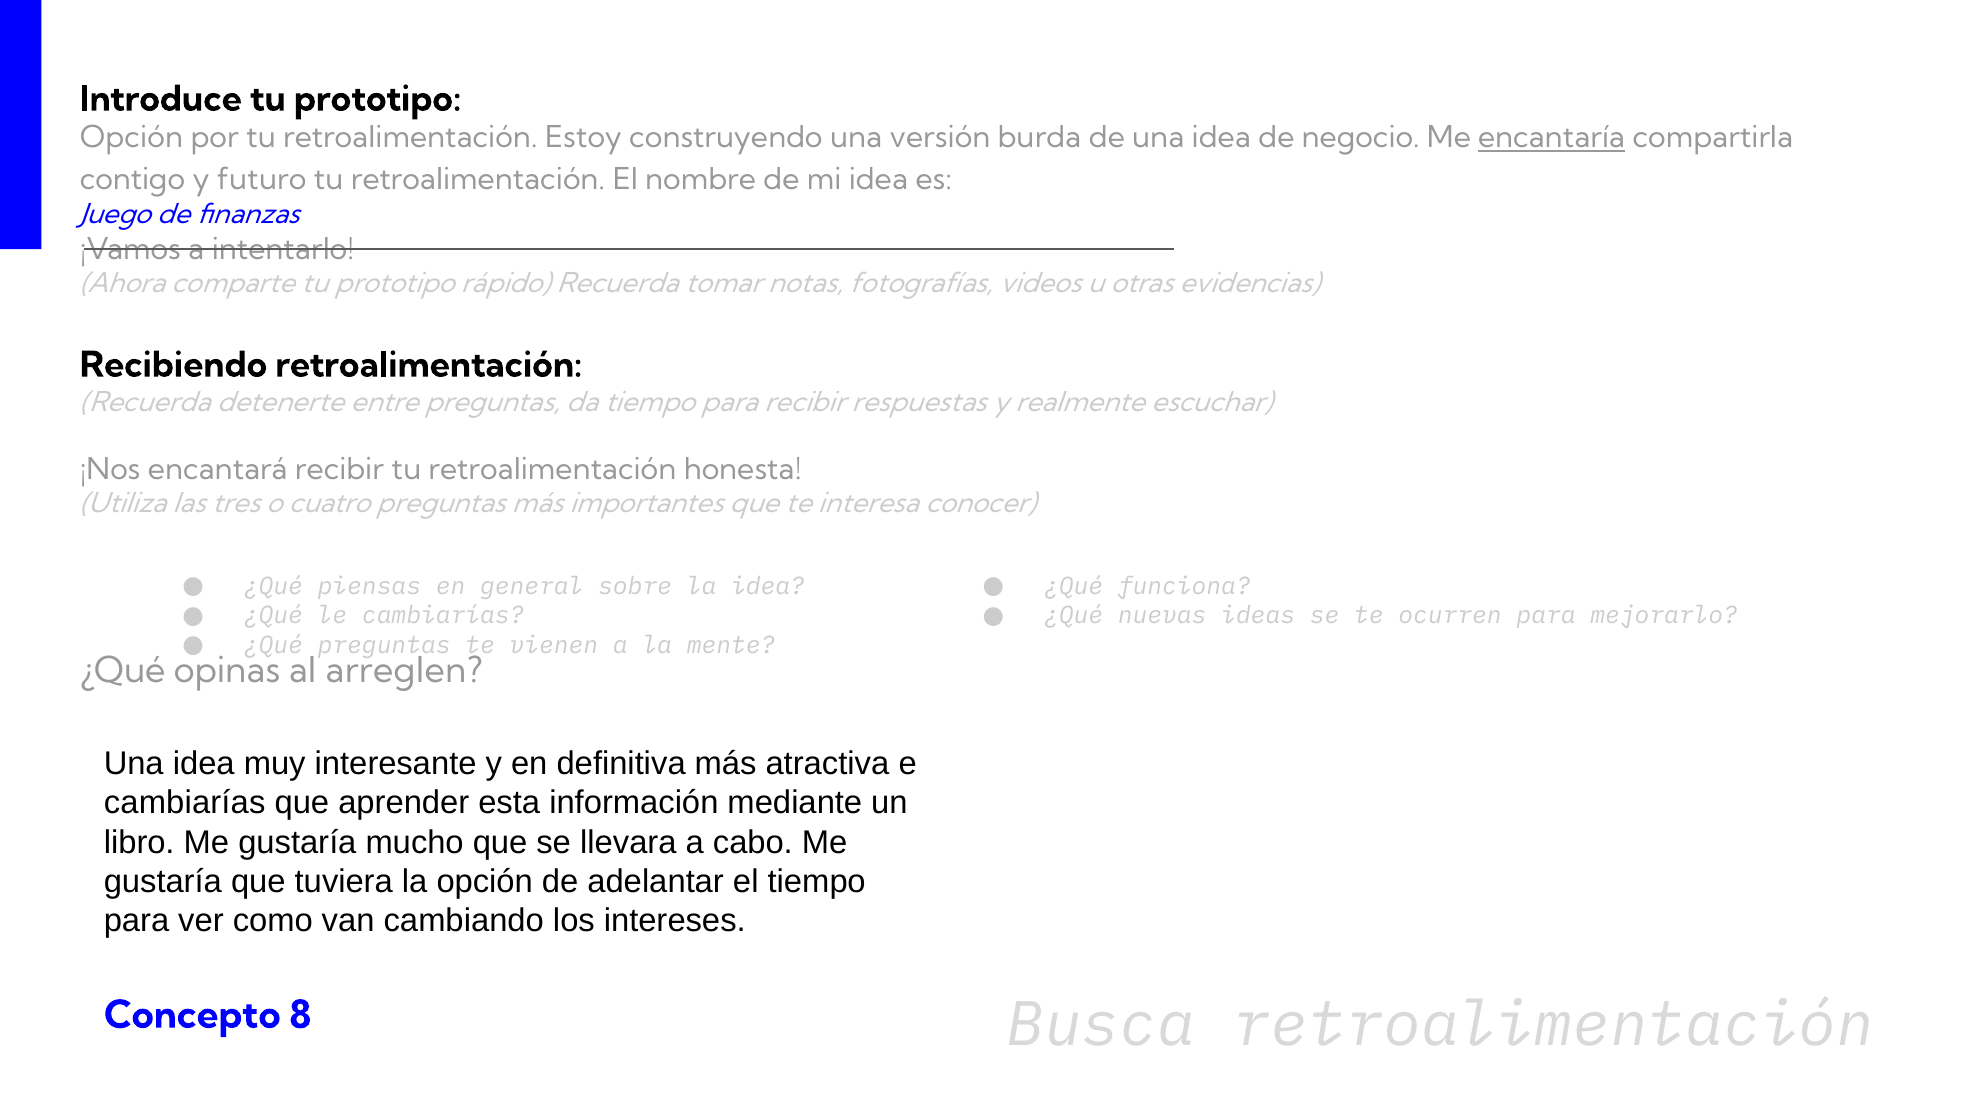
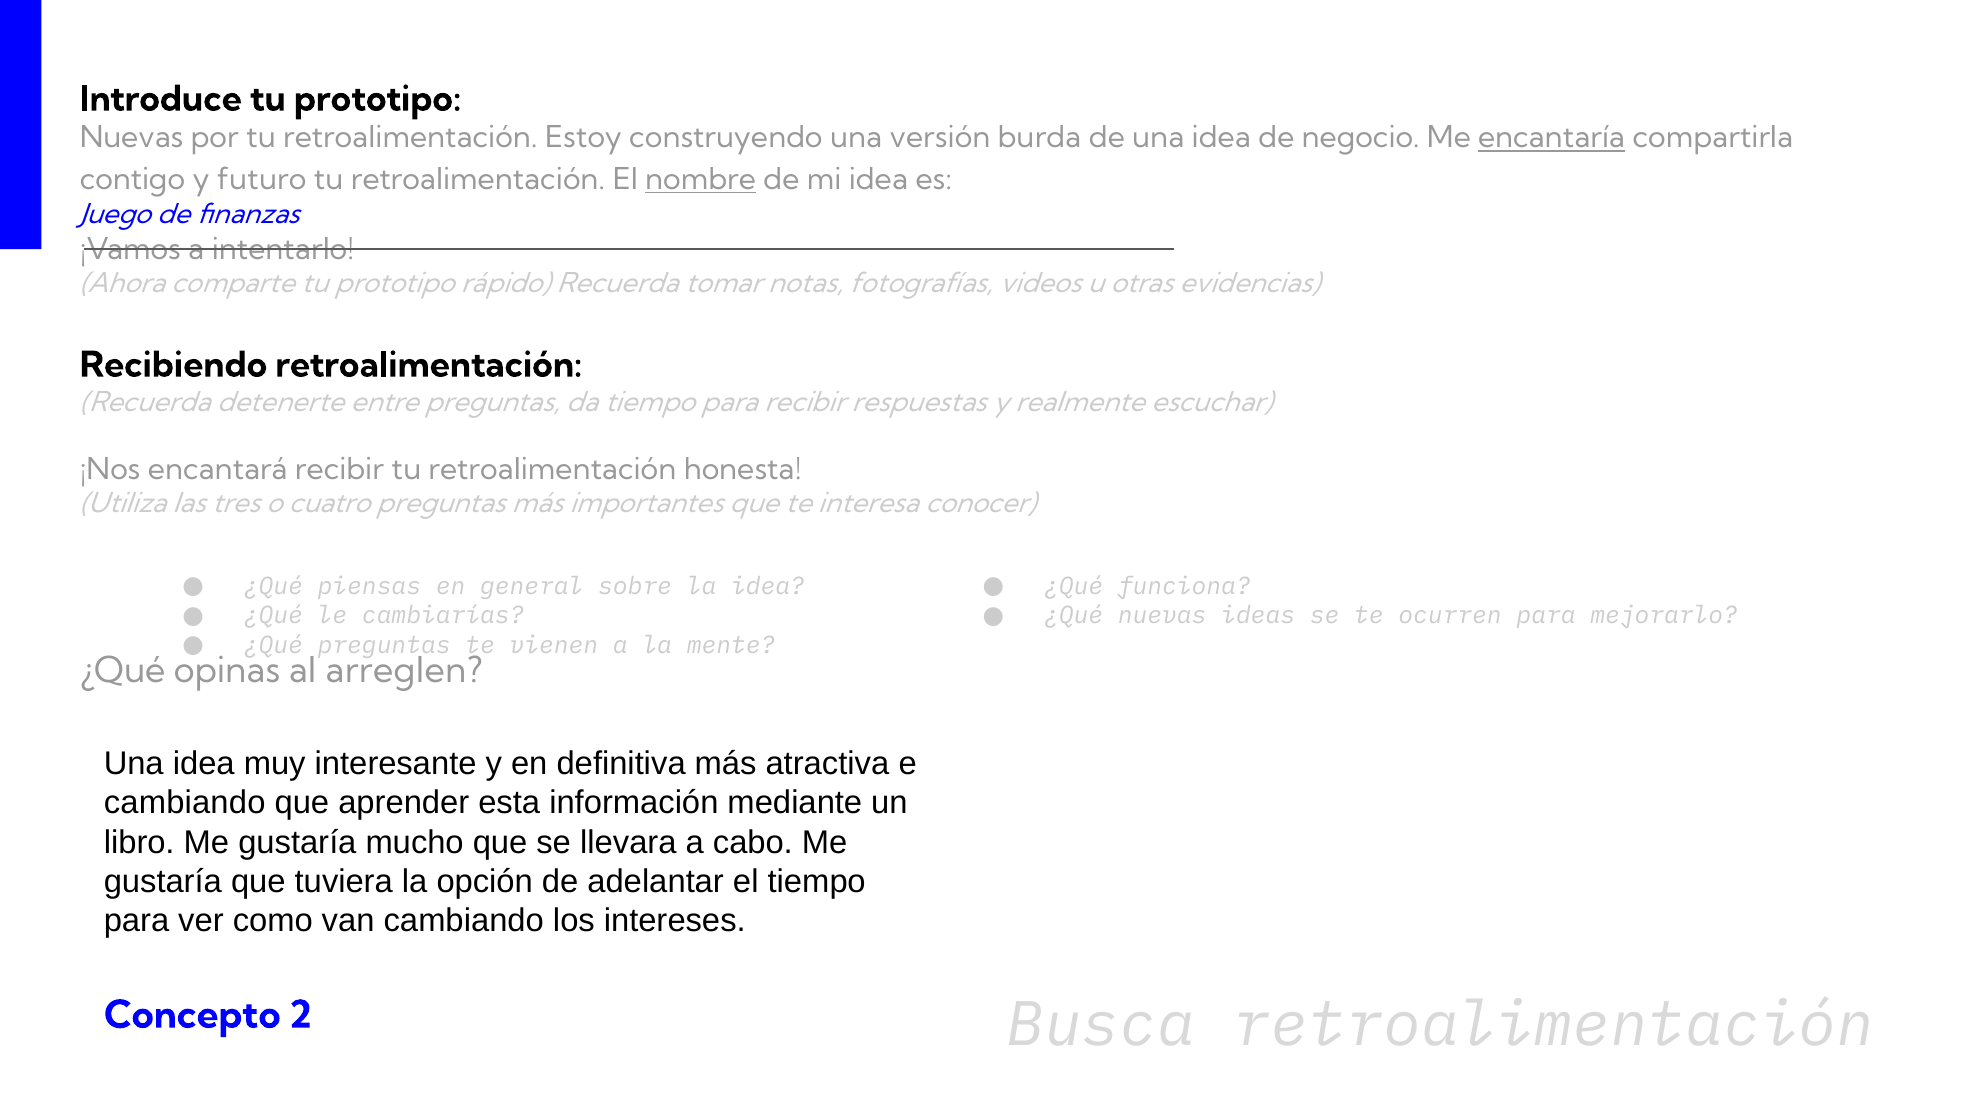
Opción: Opción -> Nuevas (132, 138)
nombre underline: none -> present (701, 179)
cambiarías: cambiarías -> cambiando (185, 803)
8: 8 -> 2 (300, 1015)
